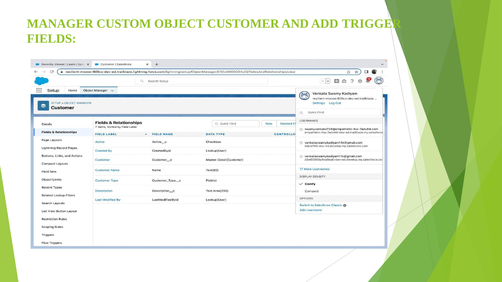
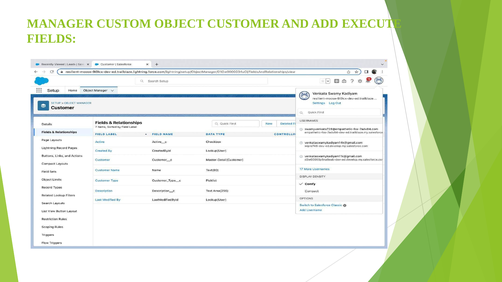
TRIGGER: TRIGGER -> EXECUTE (372, 24)
